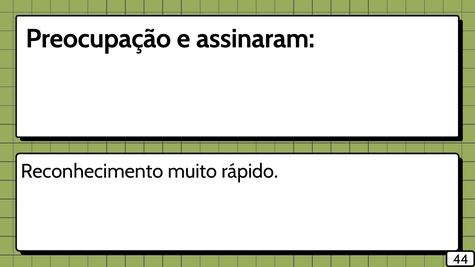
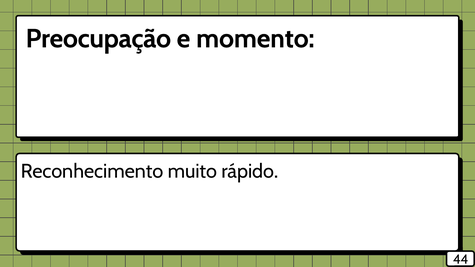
assinaram: assinaram -> momento (255, 39)
